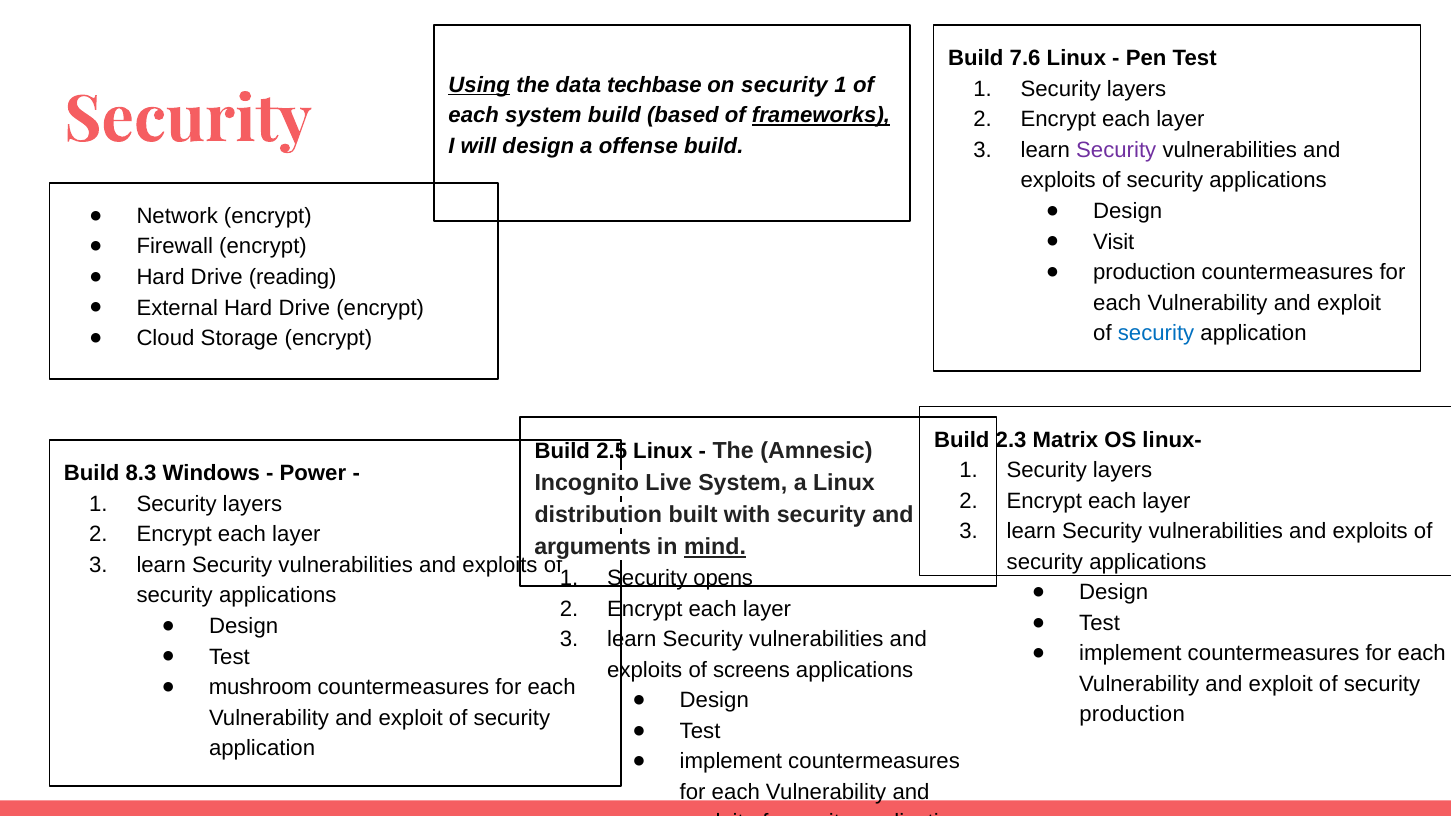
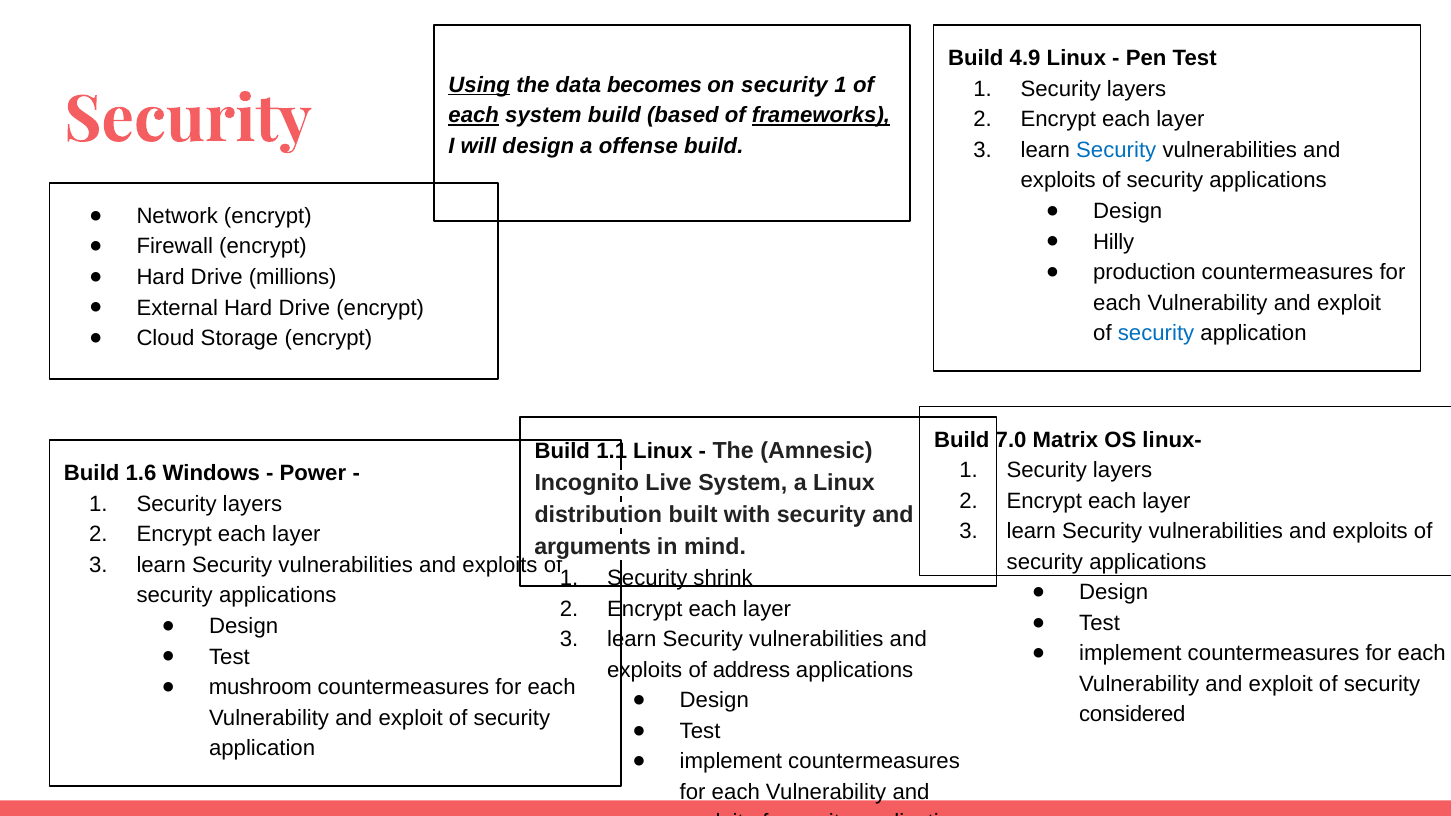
7.6: 7.6 -> 4.9 (1025, 58)
techbase: techbase -> becomes (654, 85)
each underline: none -> present (474, 116)
Security colour: purple -> blue (1116, 150)
Visit: Visit -> Hilly (1114, 242)
reading: reading -> millions (293, 277)
2.3: 2.3 -> 7.0 (1011, 440)
2.5: 2.5 -> 1.1 (612, 452)
8.3: 8.3 -> 1.6 (141, 474)
mind underline: present -> none (715, 547)
opens: opens -> shrink (723, 578)
screens: screens -> address (752, 670)
production: production -> considered (1132, 715)
